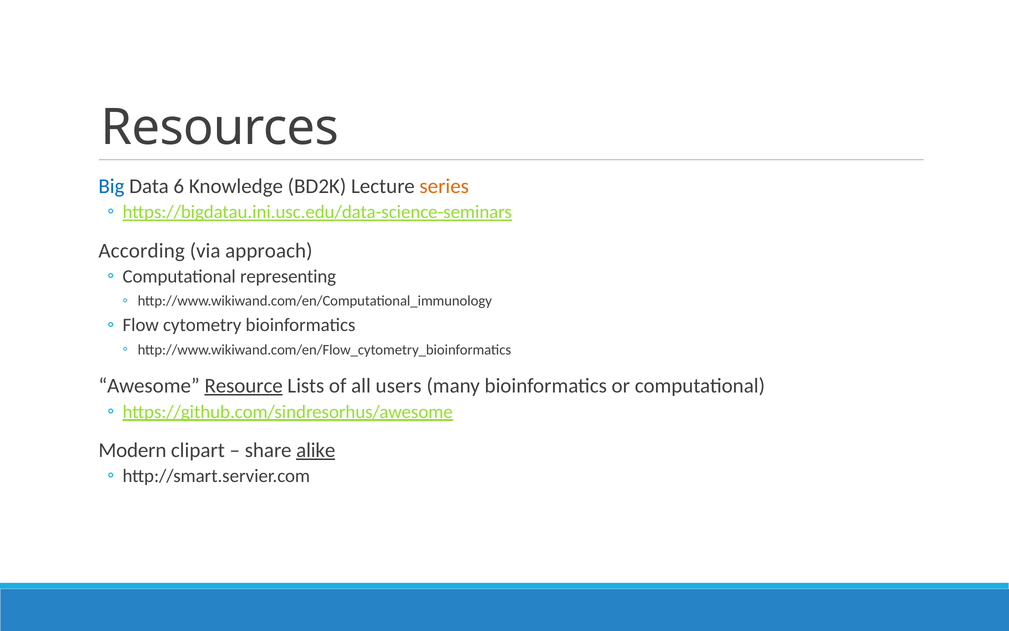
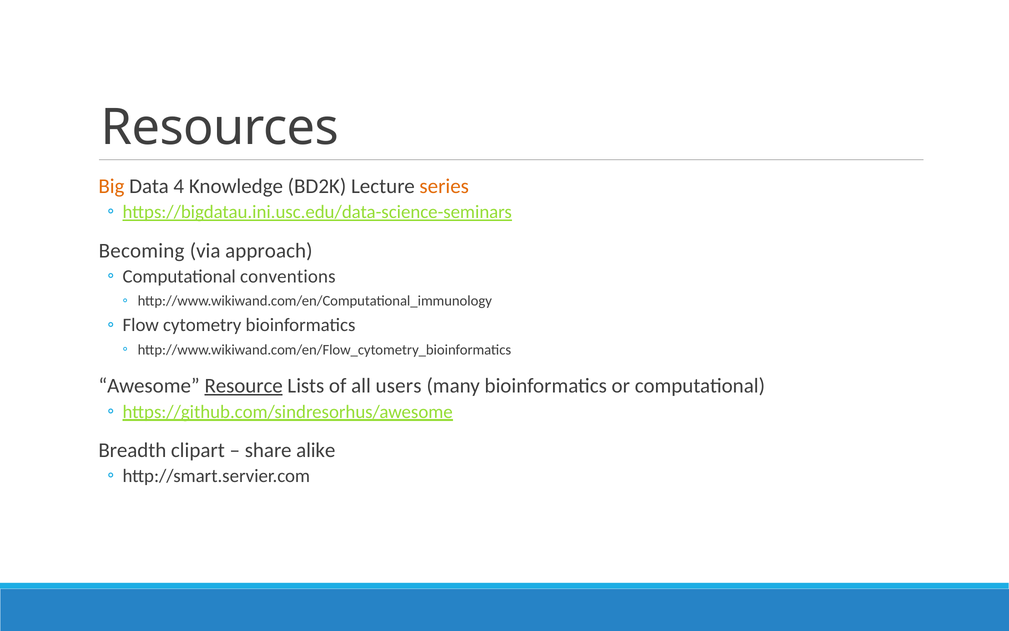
Big colour: blue -> orange (111, 186)
6: 6 -> 4 (179, 186)
According: According -> Becoming (142, 251)
representing: representing -> conventions (288, 276)
Modern: Modern -> Breadth (132, 450)
alike underline: present -> none (316, 450)
